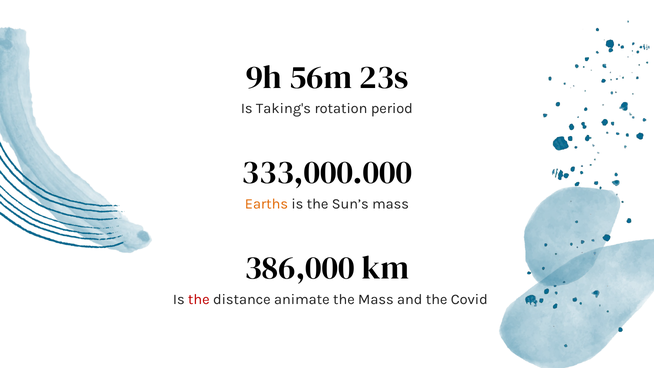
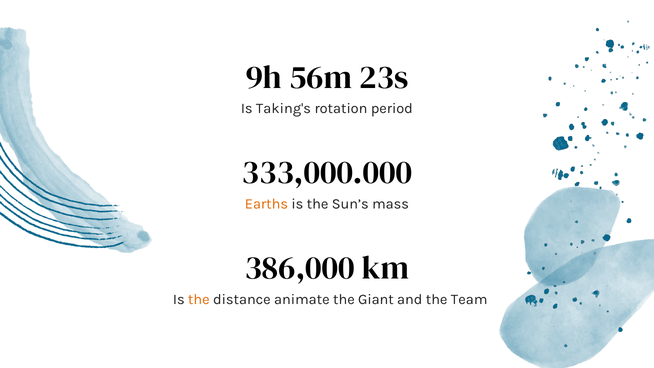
the colour: red -> orange (199, 299)
the Mass: Mass -> Giant (376, 299)
Covid: Covid -> Team (469, 299)
